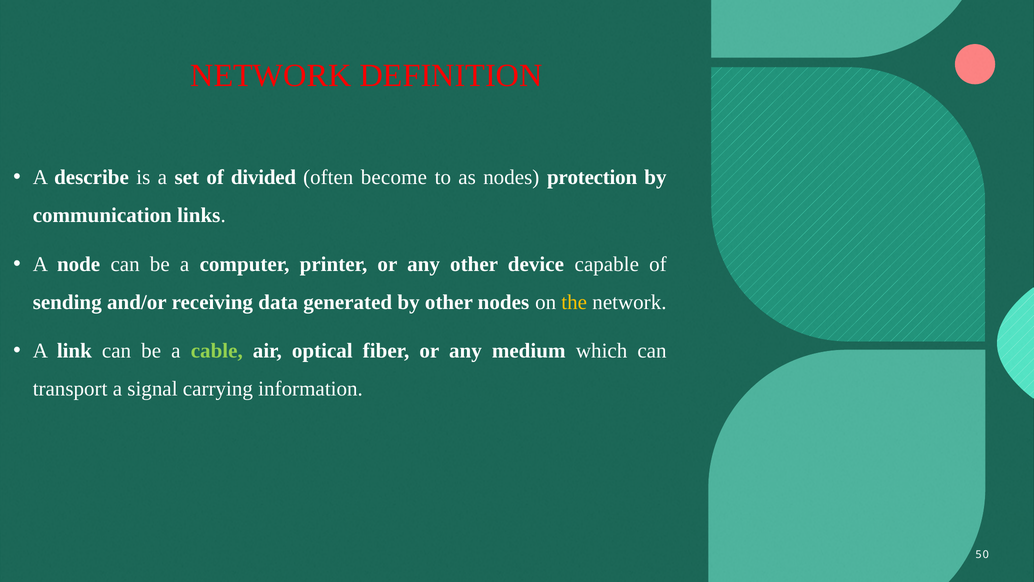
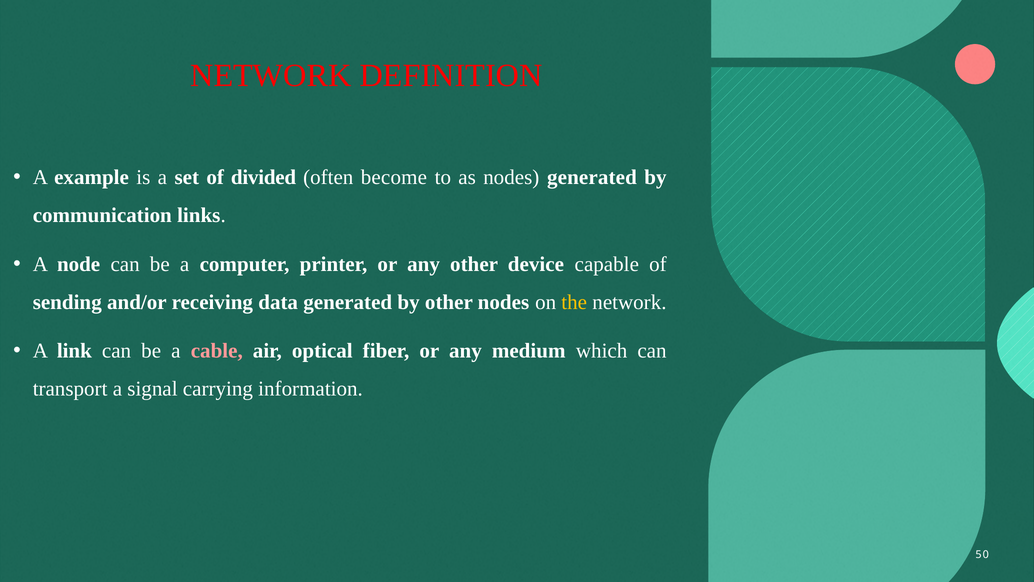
describe: describe -> example (92, 177)
nodes protection: protection -> generated (592, 177)
cable colour: light green -> pink (217, 351)
